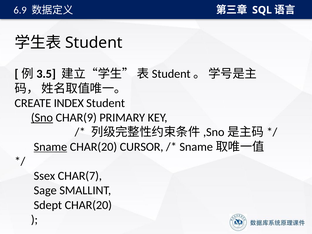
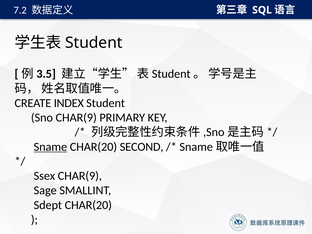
6.9: 6.9 -> 7.2 (20, 10)
Sno underline: present -> none (42, 118)
CURSOR: CURSOR -> SECOND (142, 147)
Ssex CHAR(7: CHAR(7 -> CHAR(9 (80, 176)
